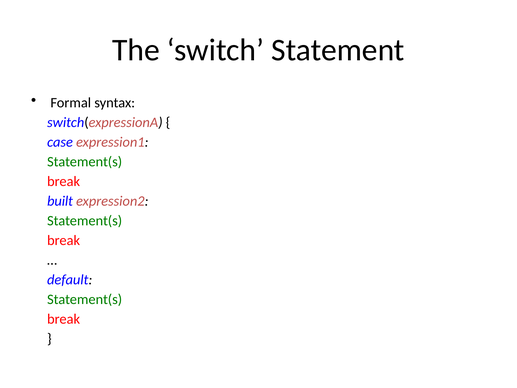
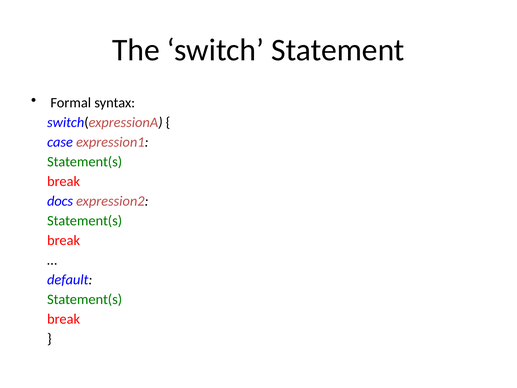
built: built -> docs (60, 201)
